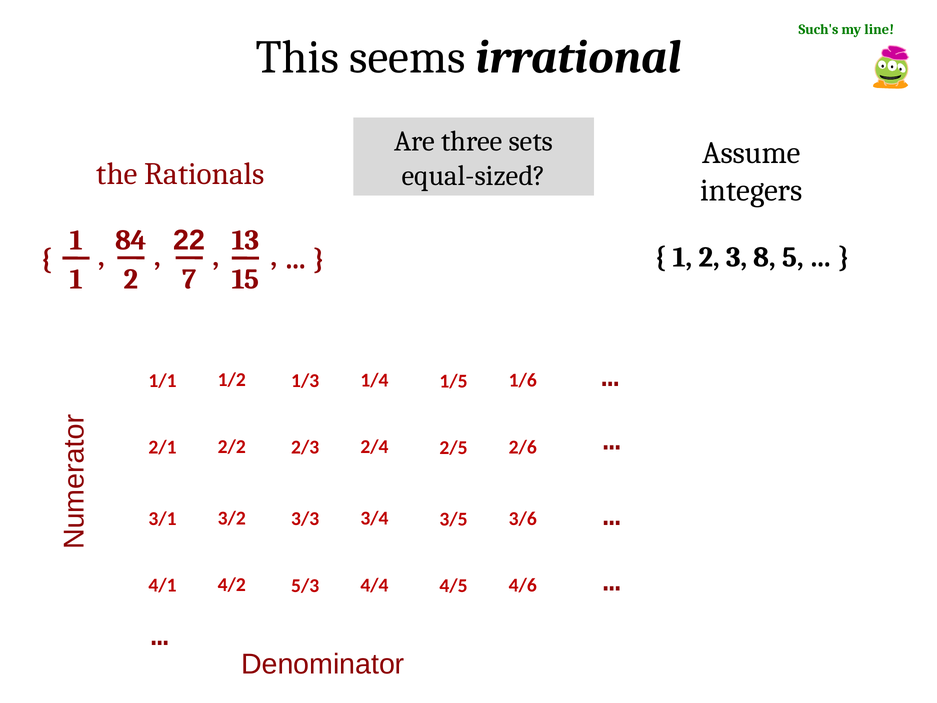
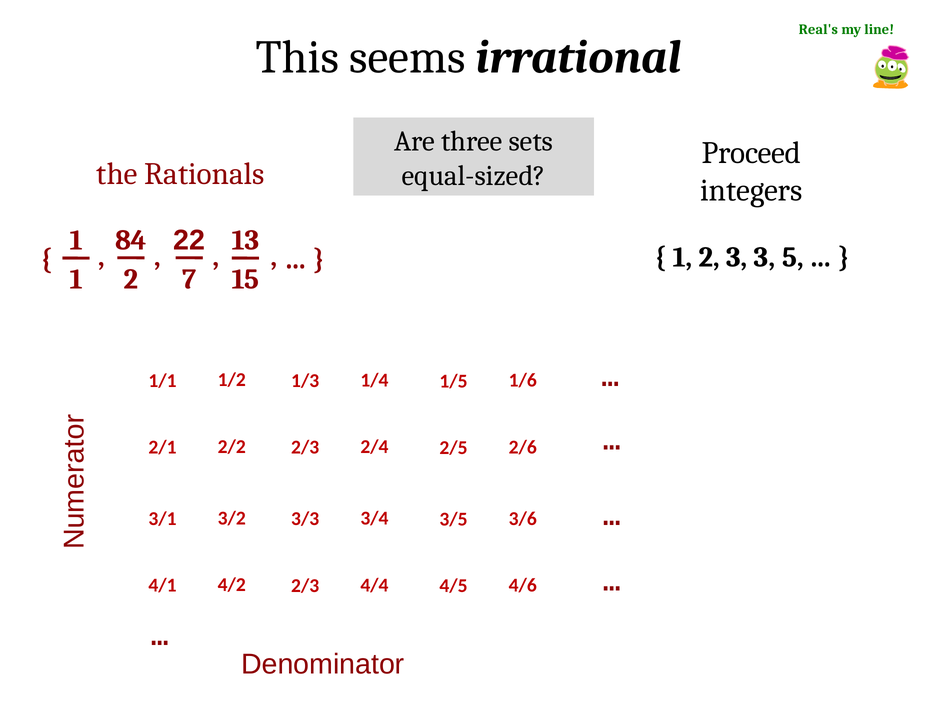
Such's: Such's -> Real's (818, 30)
Assume: Assume -> Proceed (752, 153)
3 8: 8 -> 3 (765, 257)
5/3: 5/3 -> 2/3 (305, 585)
